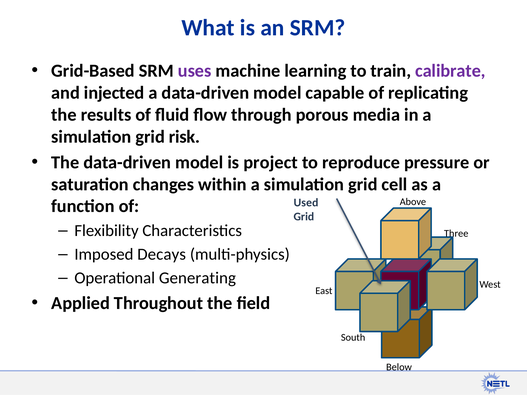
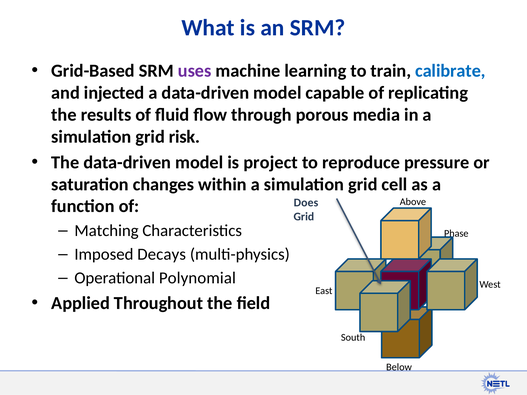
calibrate colour: purple -> blue (450, 71)
Used: Used -> Does (306, 203)
Flexibility: Flexibility -> Matching (106, 231)
Three: Three -> Phase (456, 234)
Generating: Generating -> Polynomial (197, 278)
